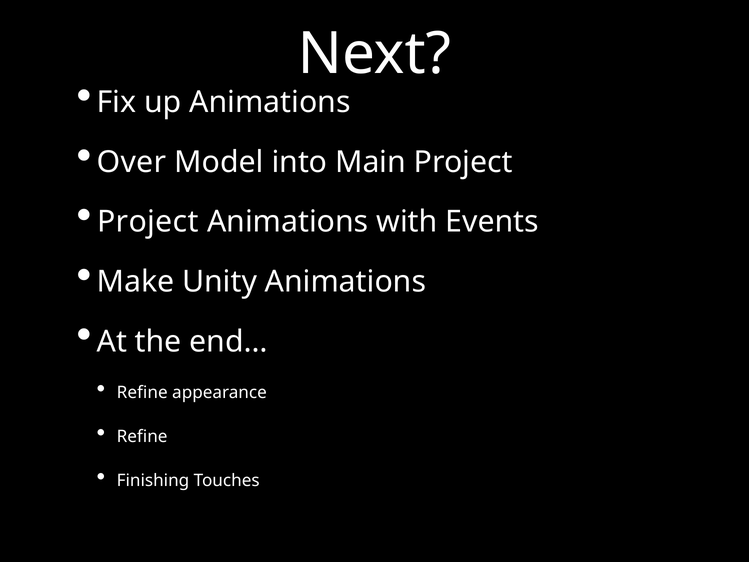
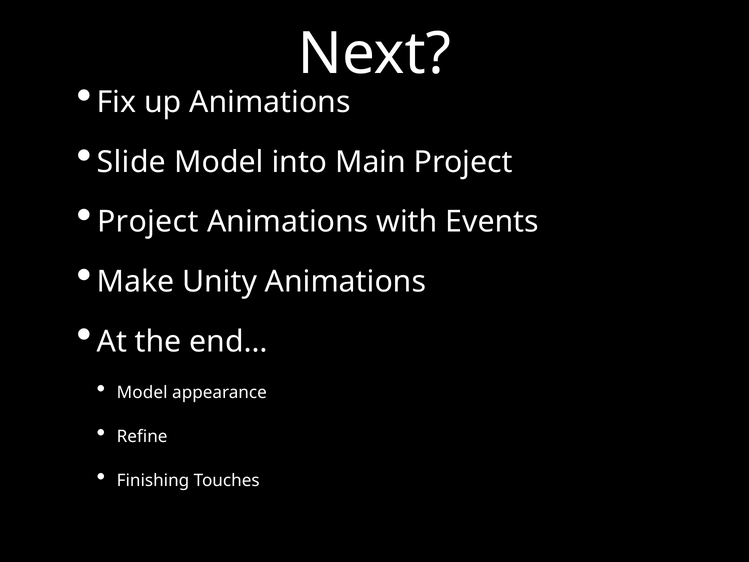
Over: Over -> Slide (131, 162)
Refine: Refine -> Model (142, 392)
